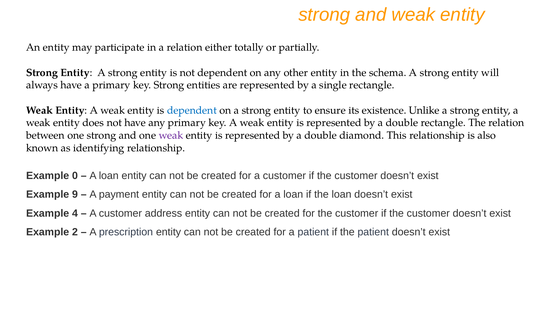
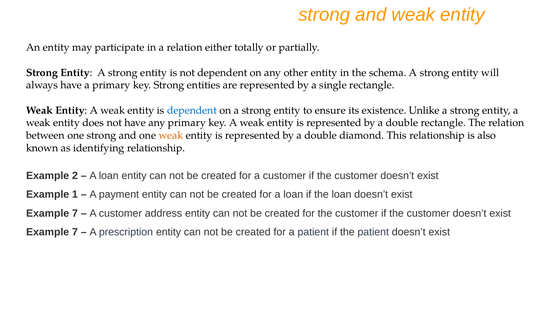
weak colour: purple -> orange (171, 136)
0: 0 -> 2 (75, 176)
9: 9 -> 1 (75, 195)
4: 4 -> 7 (75, 214)
2: 2 -> 7 (75, 232)
